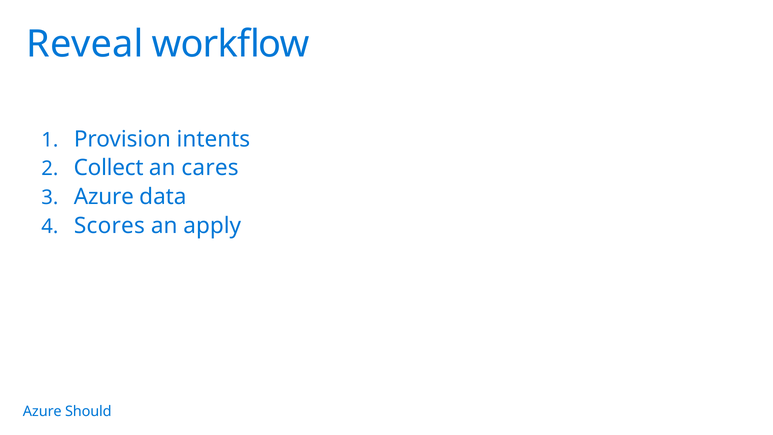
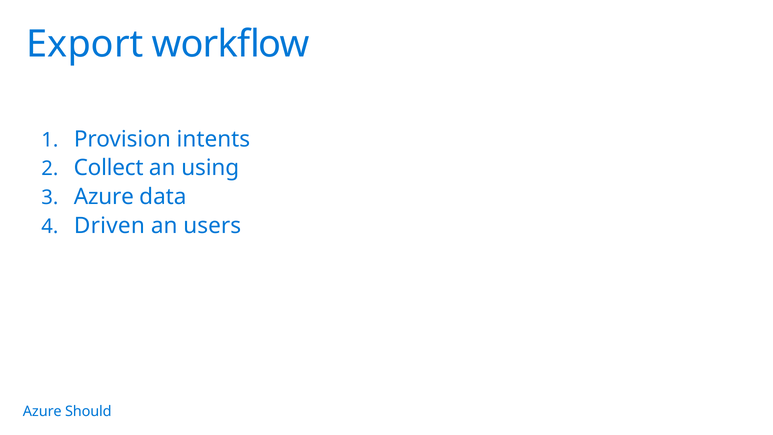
Reveal: Reveal -> Export (85, 44)
cares: cares -> using (210, 168)
Scores: Scores -> Driven (109, 226)
apply: apply -> users (212, 226)
